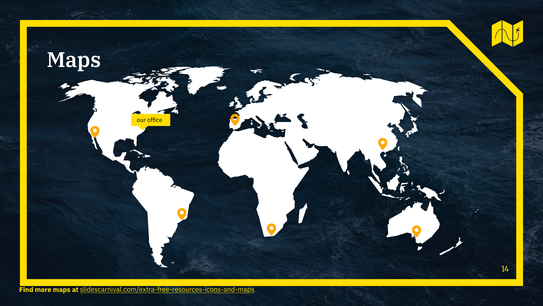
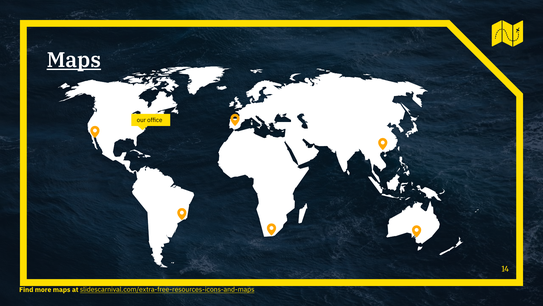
Maps underline: none -> present (74, 60)
